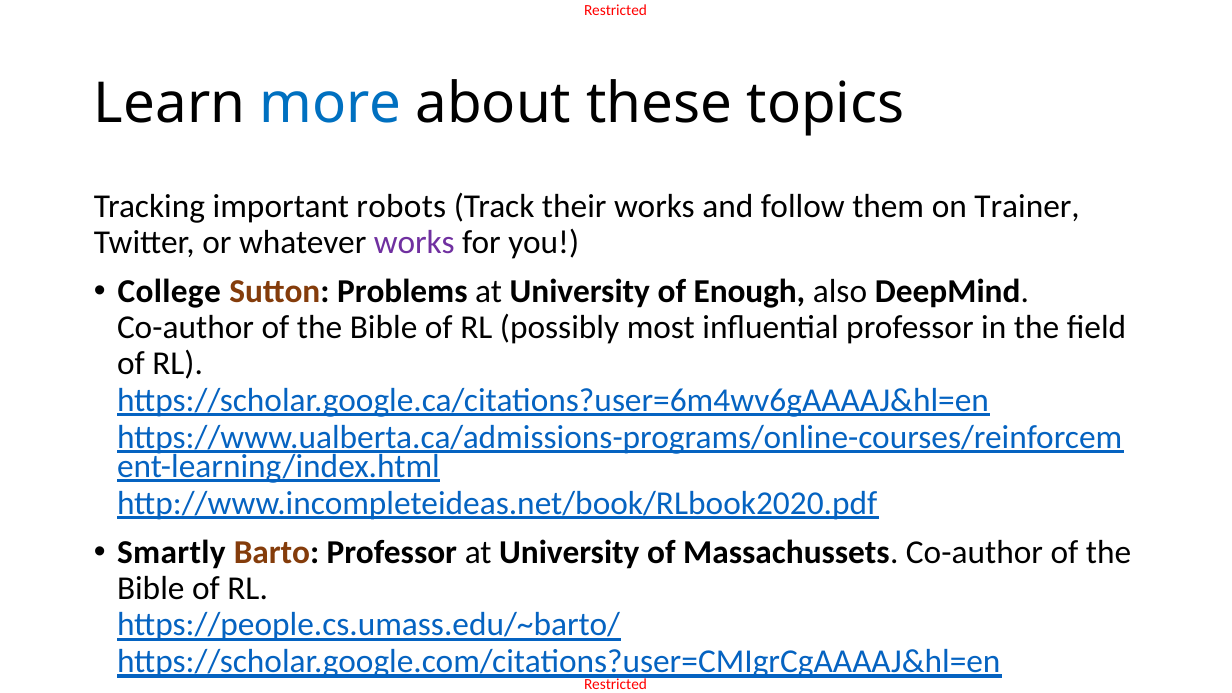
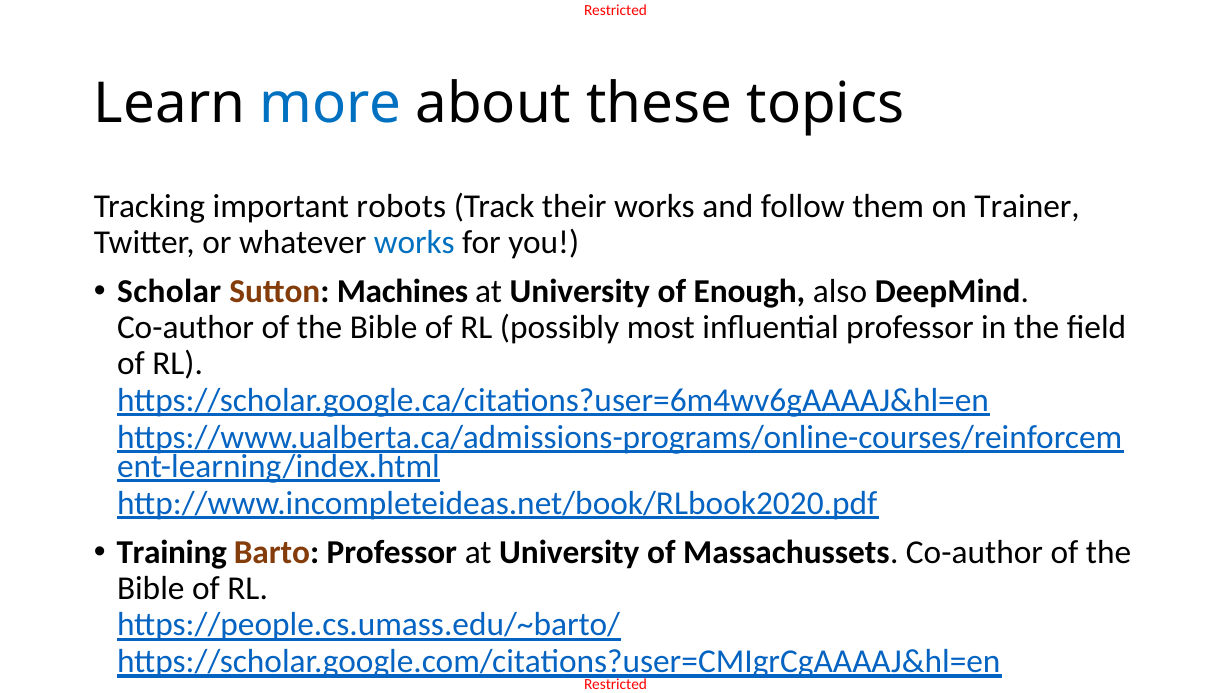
works colour: purple -> blue (414, 243)
College: College -> Scholar (169, 292)
Problems: Problems -> Machines (402, 292)
Smartly: Smartly -> Training (172, 552)
